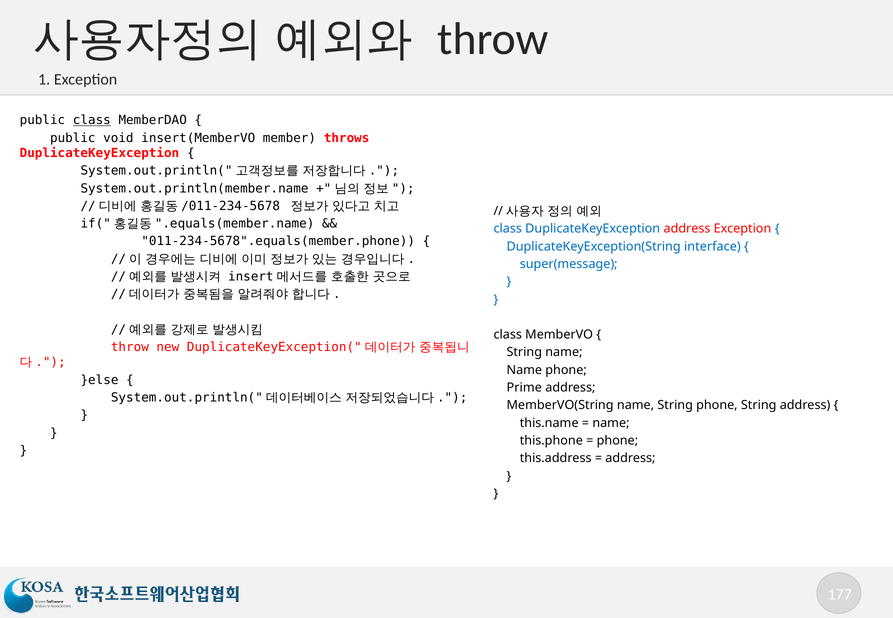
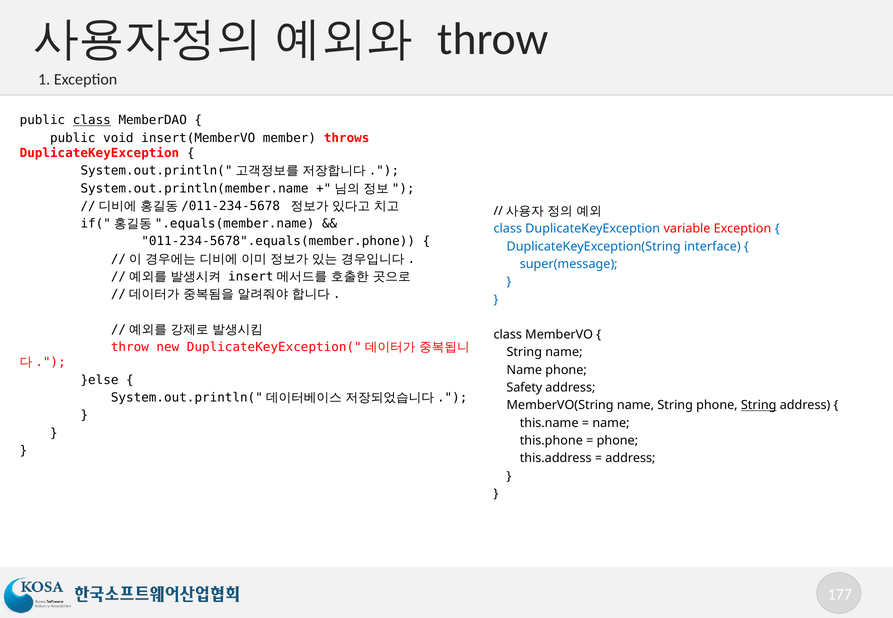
DuplicateKeyException address: address -> variable (687, 229)
Prime: Prime -> Safety (524, 388)
String underline: none -> present (759, 405)
